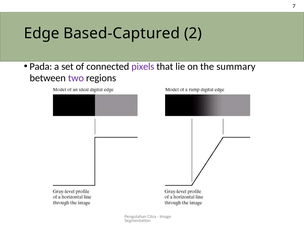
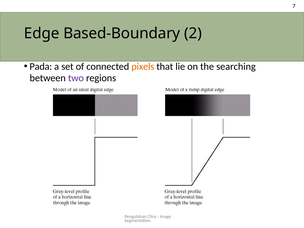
Based-Captured: Based-Captured -> Based-Boundary (122, 33)
pixels colour: purple -> orange (143, 67)
summary: summary -> searching (236, 67)
